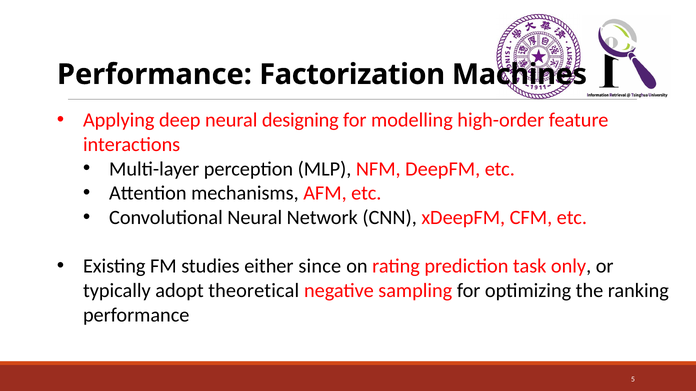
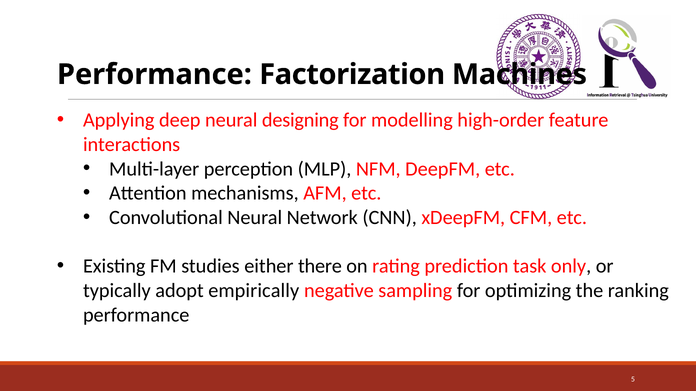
since: since -> there (320, 267)
theoretical: theoretical -> empirically (254, 291)
